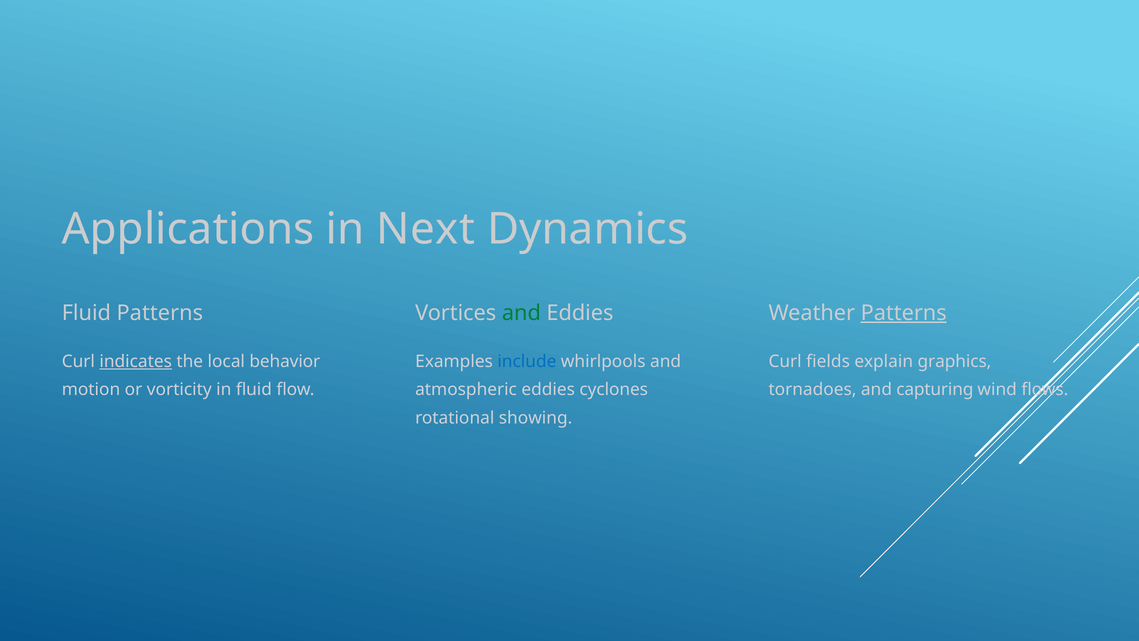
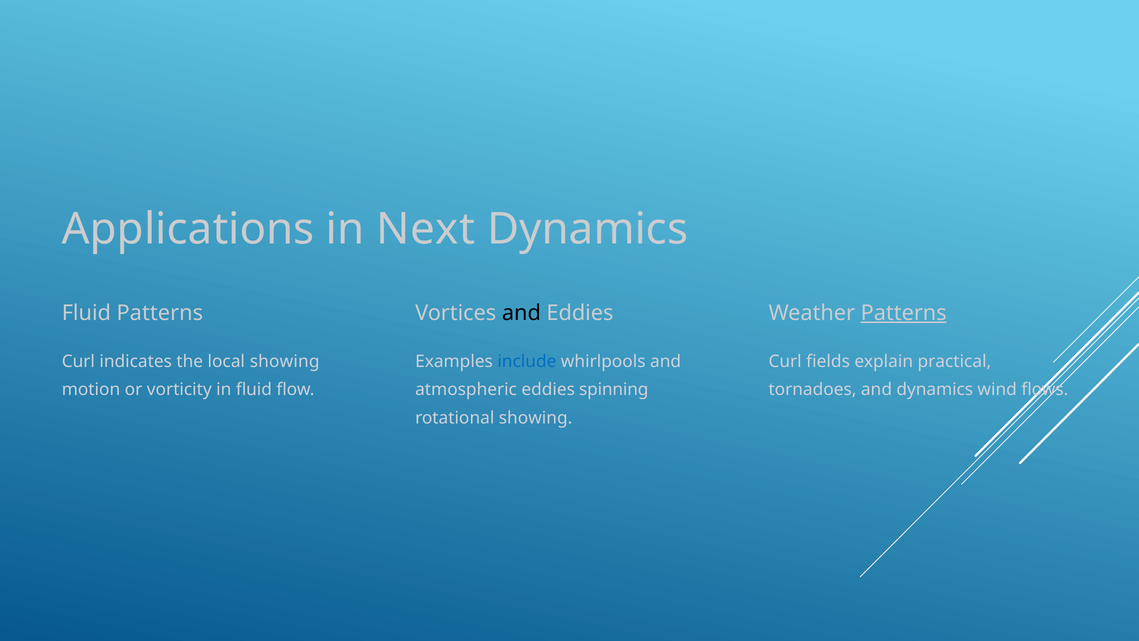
and colour: green -> black (521, 313)
indicates underline: present -> none (136, 361)
local behavior: behavior -> showing (285, 361)
graphics: graphics -> practical (954, 361)
cyclones: cyclones -> spinning (614, 389)
and capturing: capturing -> dynamics (935, 389)
